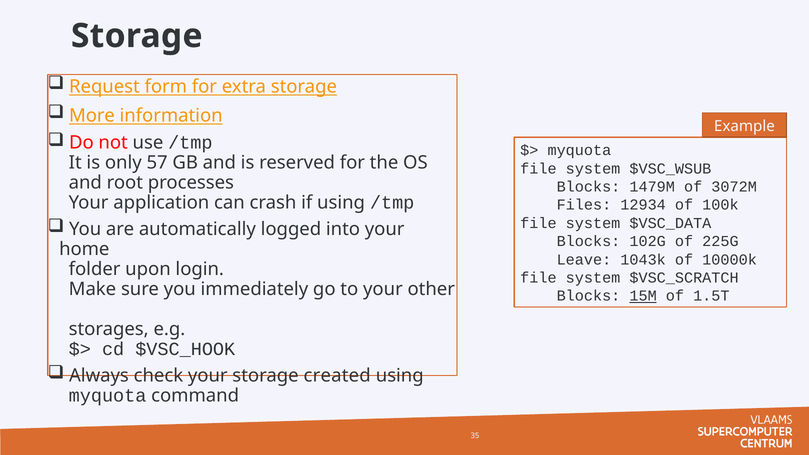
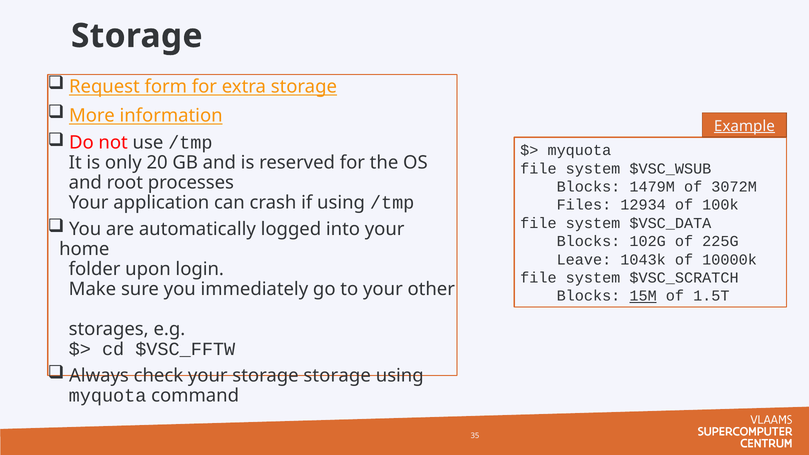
Example underline: none -> present (744, 126)
57: 57 -> 20 (157, 163)
$VSC_HOOK: $VSC_HOOK -> $VSC_FFTW (185, 349)
storage created: created -> storage (337, 376)
